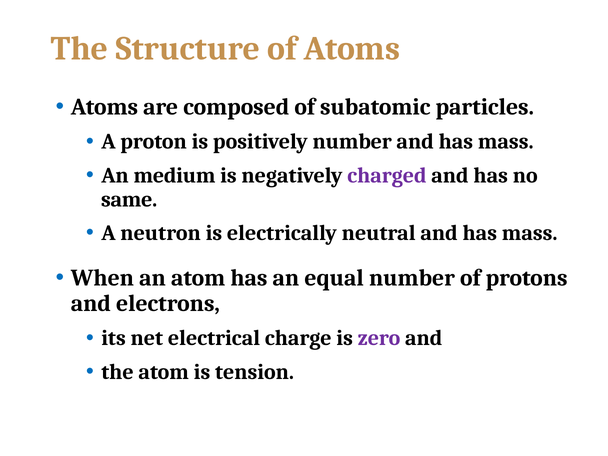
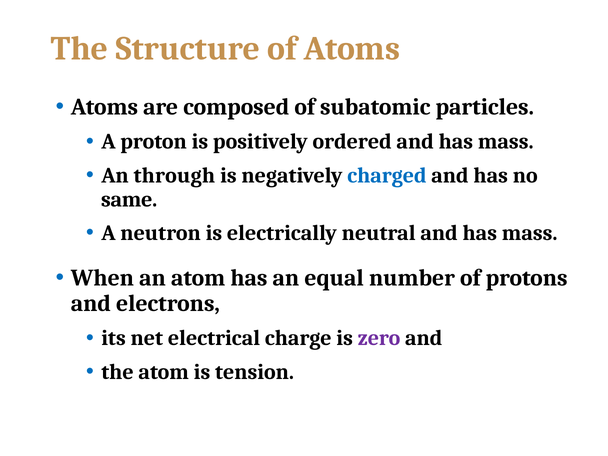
positively number: number -> ordered (352, 142)
medium: medium -> through (174, 176)
charged colour: purple -> blue (387, 176)
